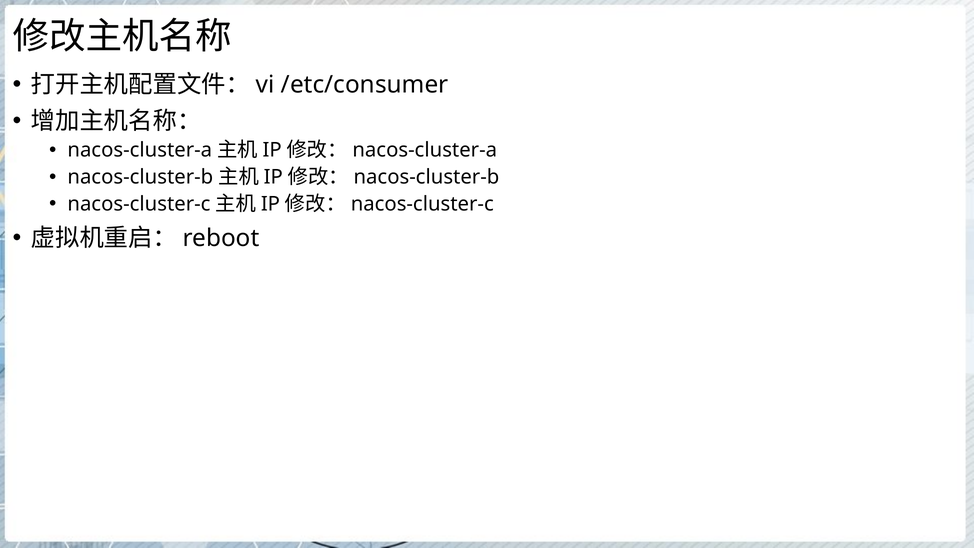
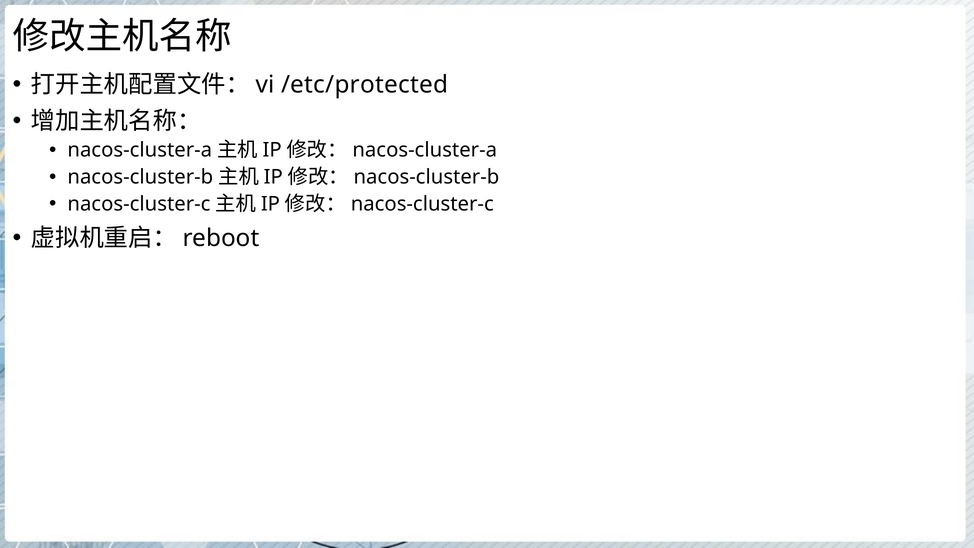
/etc/consumer: /etc/consumer -> /etc/protected (365, 85)
